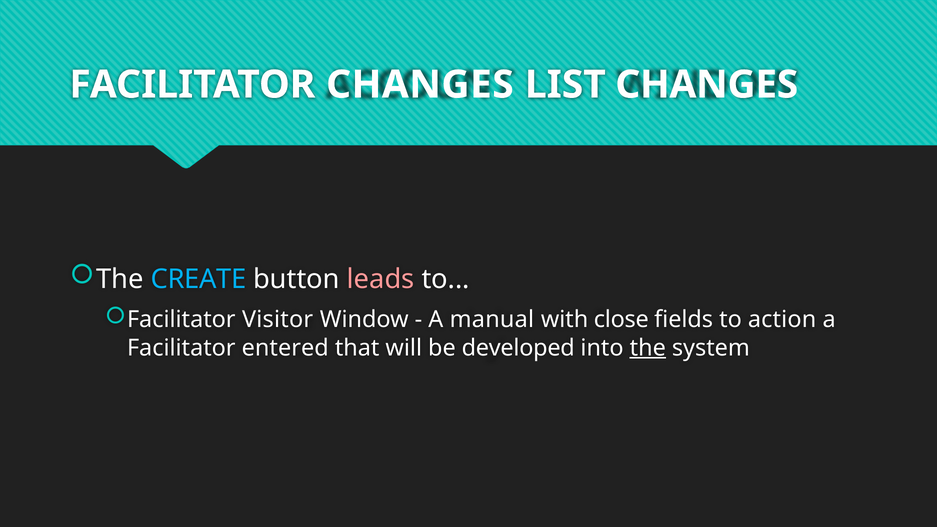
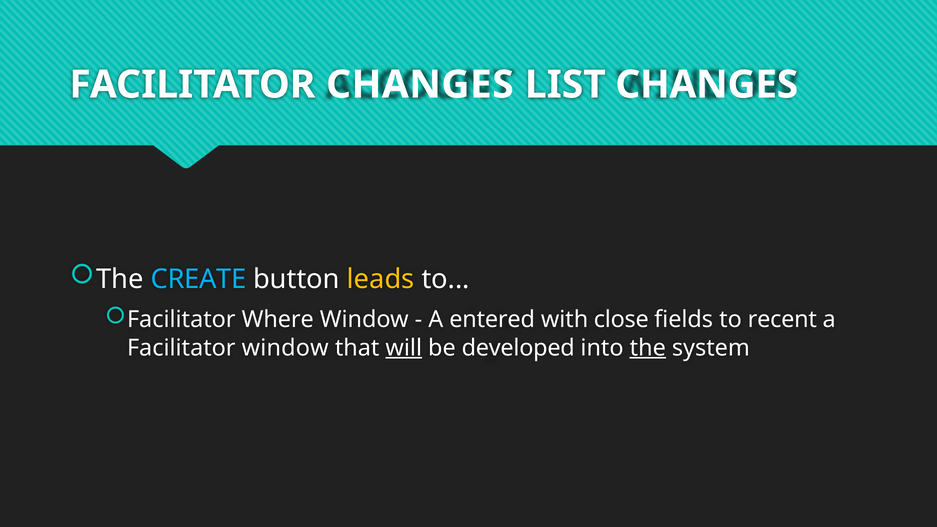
leads colour: pink -> yellow (381, 279)
Visitor: Visitor -> Where (278, 320)
manual: manual -> entered (492, 320)
action: action -> recent (782, 320)
Facilitator entered: entered -> window (285, 348)
will underline: none -> present (404, 348)
